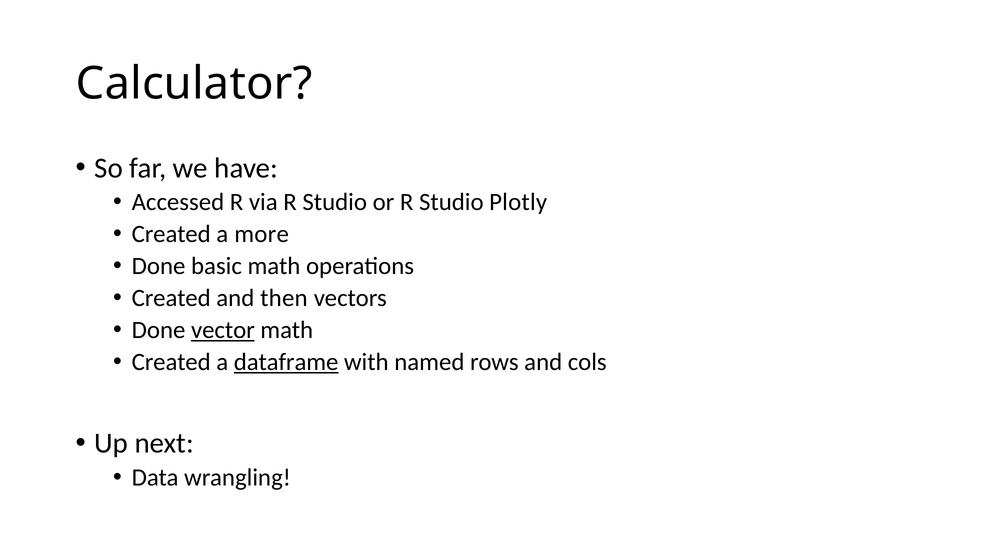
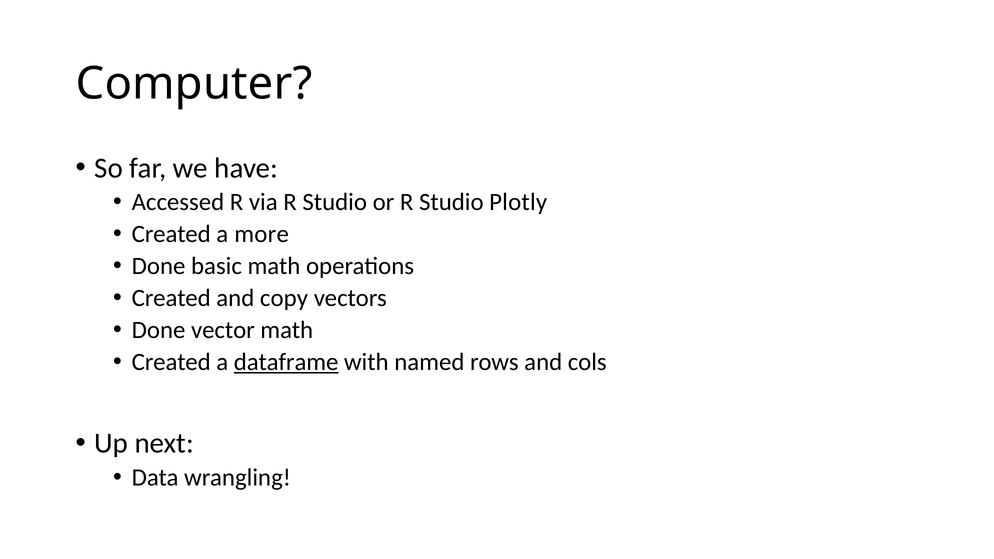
Calculator: Calculator -> Computer (194, 83)
then: then -> copy (284, 298)
vector underline: present -> none (223, 330)
